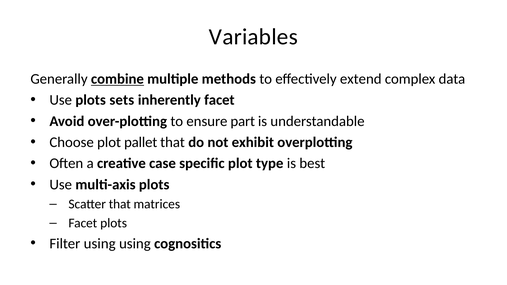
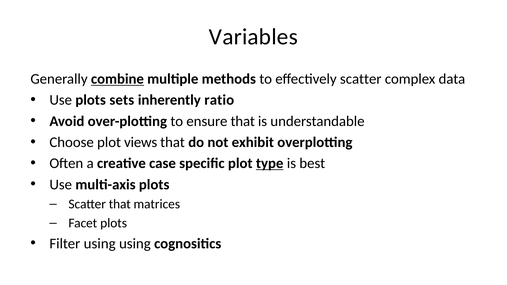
effectively extend: extend -> scatter (361, 79)
inherently facet: facet -> ratio (219, 100)
ensure part: part -> that (243, 121)
pallet: pallet -> views (141, 142)
type underline: none -> present (270, 163)
